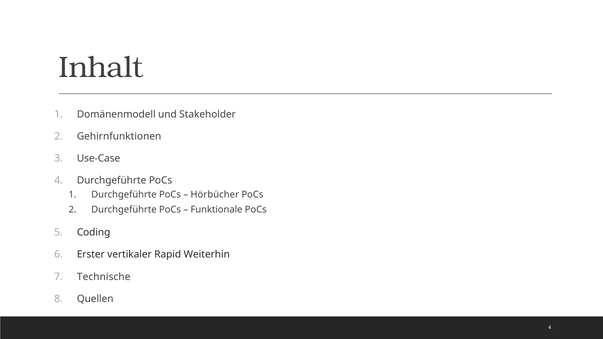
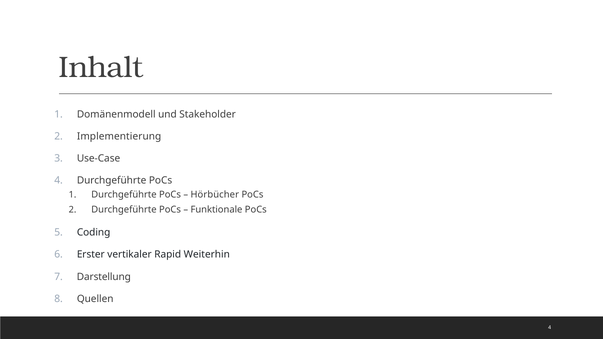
Gehirnfunktionen: Gehirnfunktionen -> Implementierung (119, 136)
Technische: Technische -> Darstellung (104, 277)
